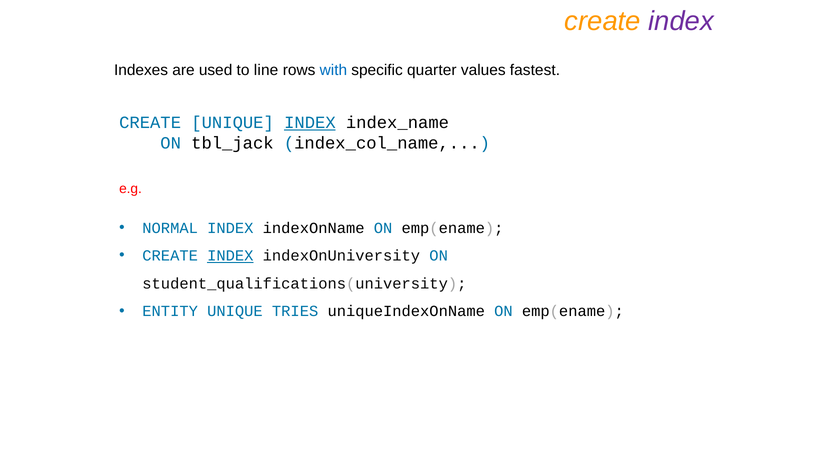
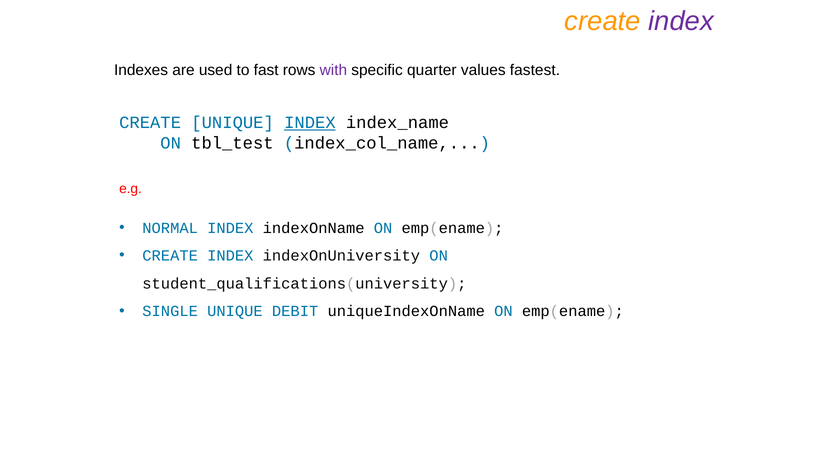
line: line -> fast (266, 70)
with colour: blue -> purple (333, 70)
tbl_jack: tbl_jack -> tbl_test (232, 143)
INDEX underline: present -> none (230, 256)
ENTITY: ENTITY -> SINGLE (170, 311)
TRIES: TRIES -> DEBIT (295, 311)
